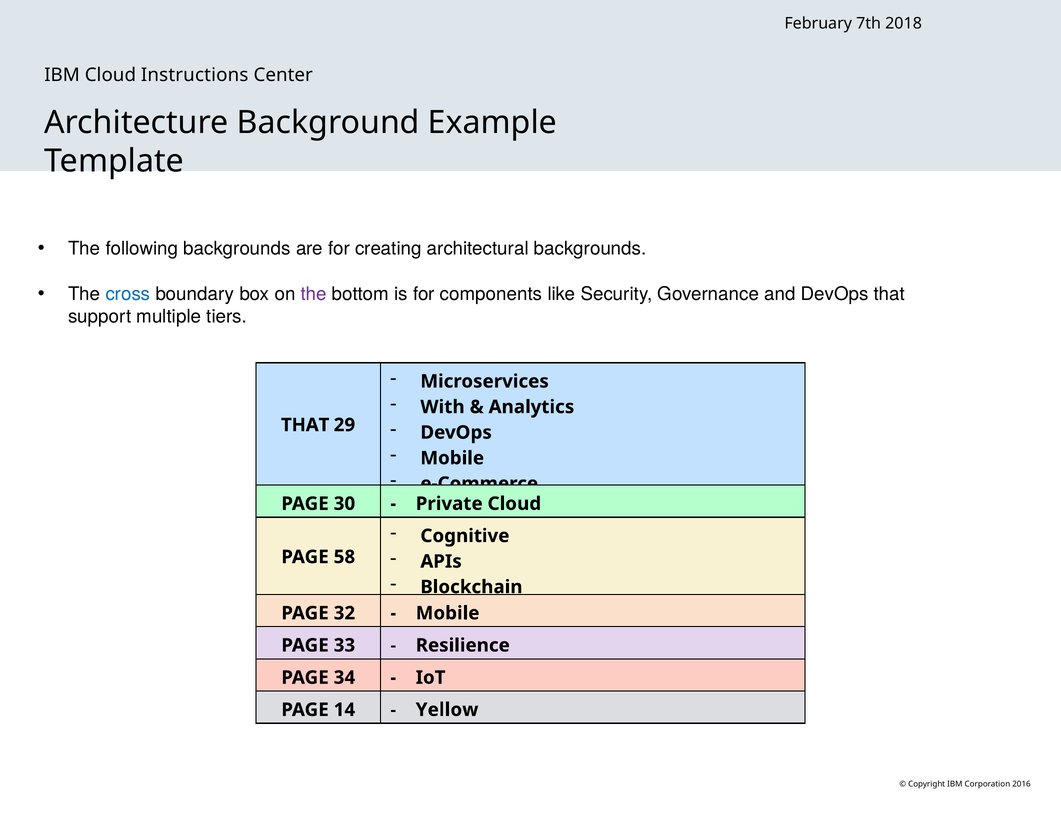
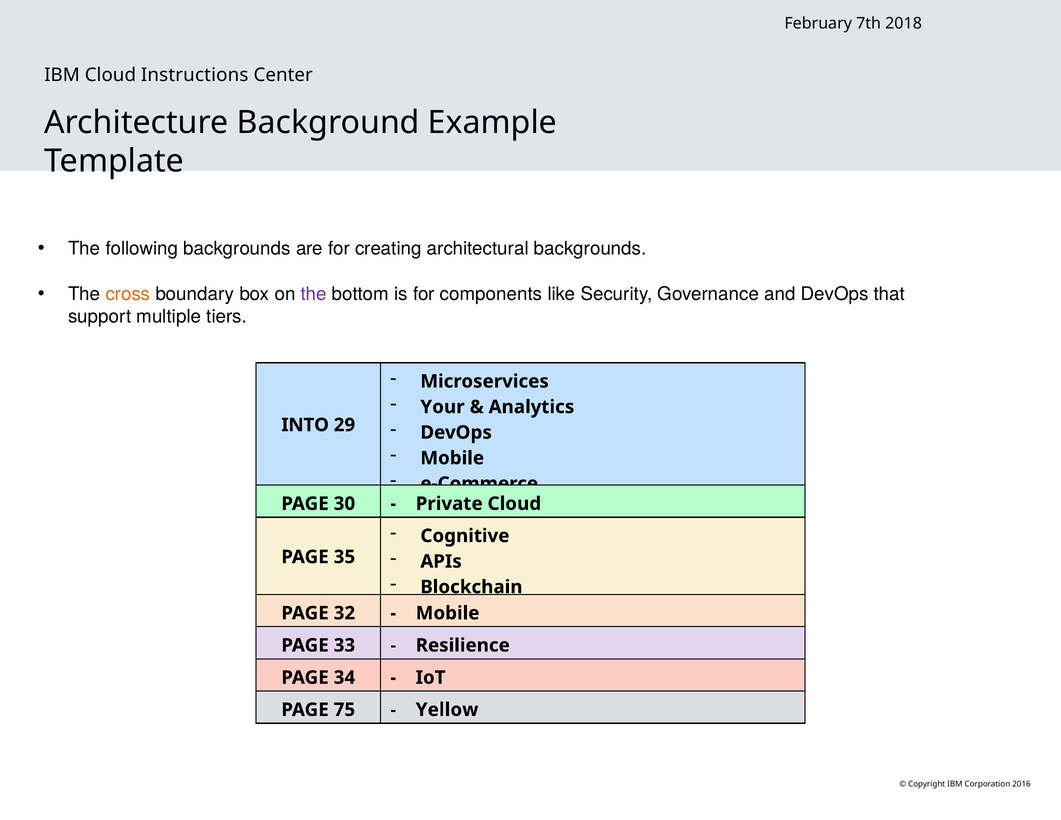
cross colour: blue -> orange (128, 294)
With: With -> Your (443, 407)
THAT: THAT -> INTO (305, 425)
58: 58 -> 35 (344, 557)
14: 14 -> 75 (344, 710)
